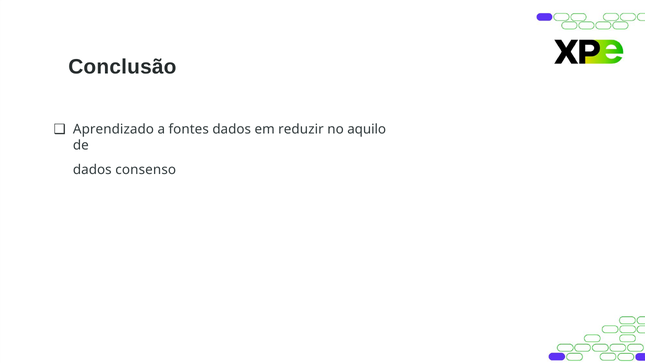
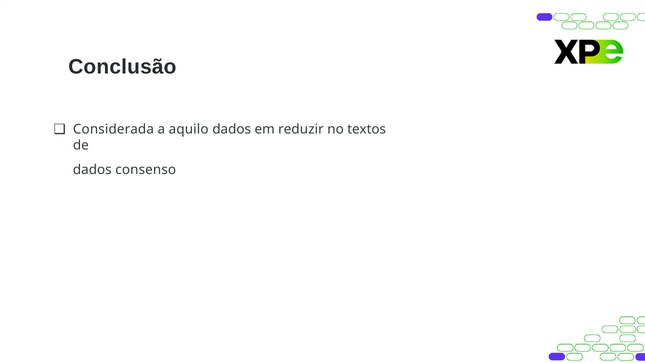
Aprendizado: Aprendizado -> Considerada (113, 129)
fontes: fontes -> aquilo (189, 129)
aquilo: aquilo -> textos (367, 129)
